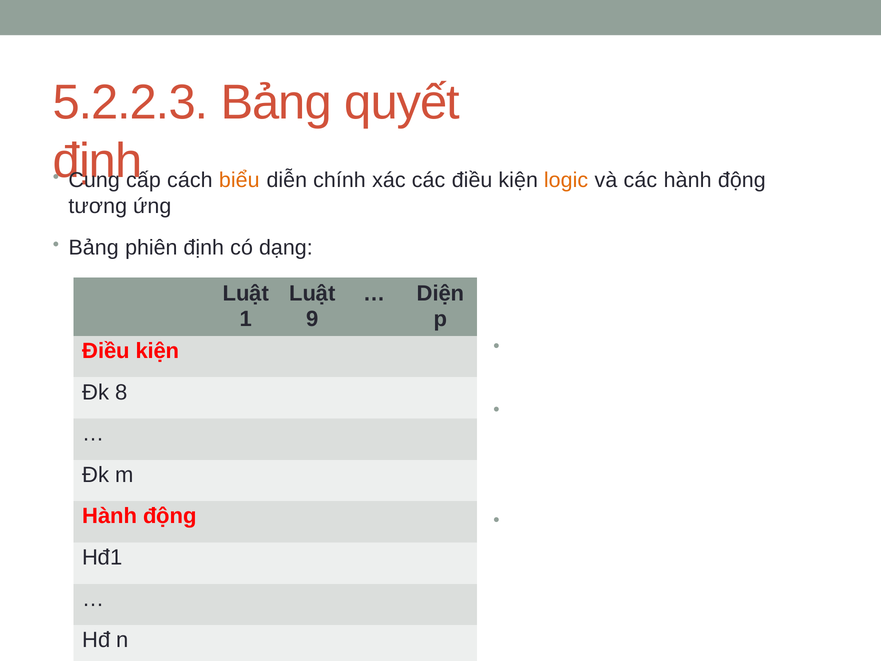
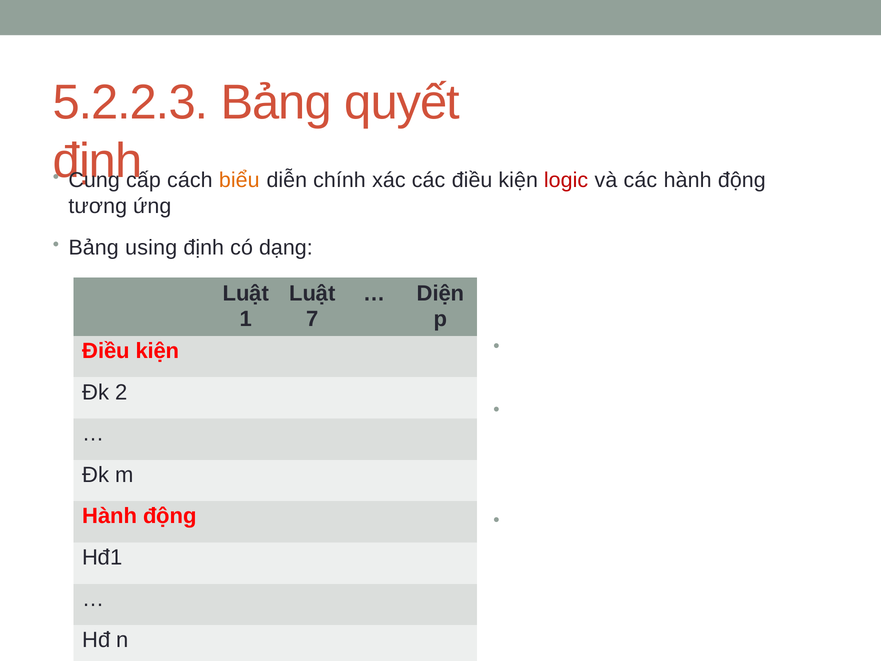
logic colour: orange -> red (566, 180)
phiên: phiên -> using (151, 248)
9: 9 -> 7 (312, 319)
8: 8 -> 2 (121, 392)
